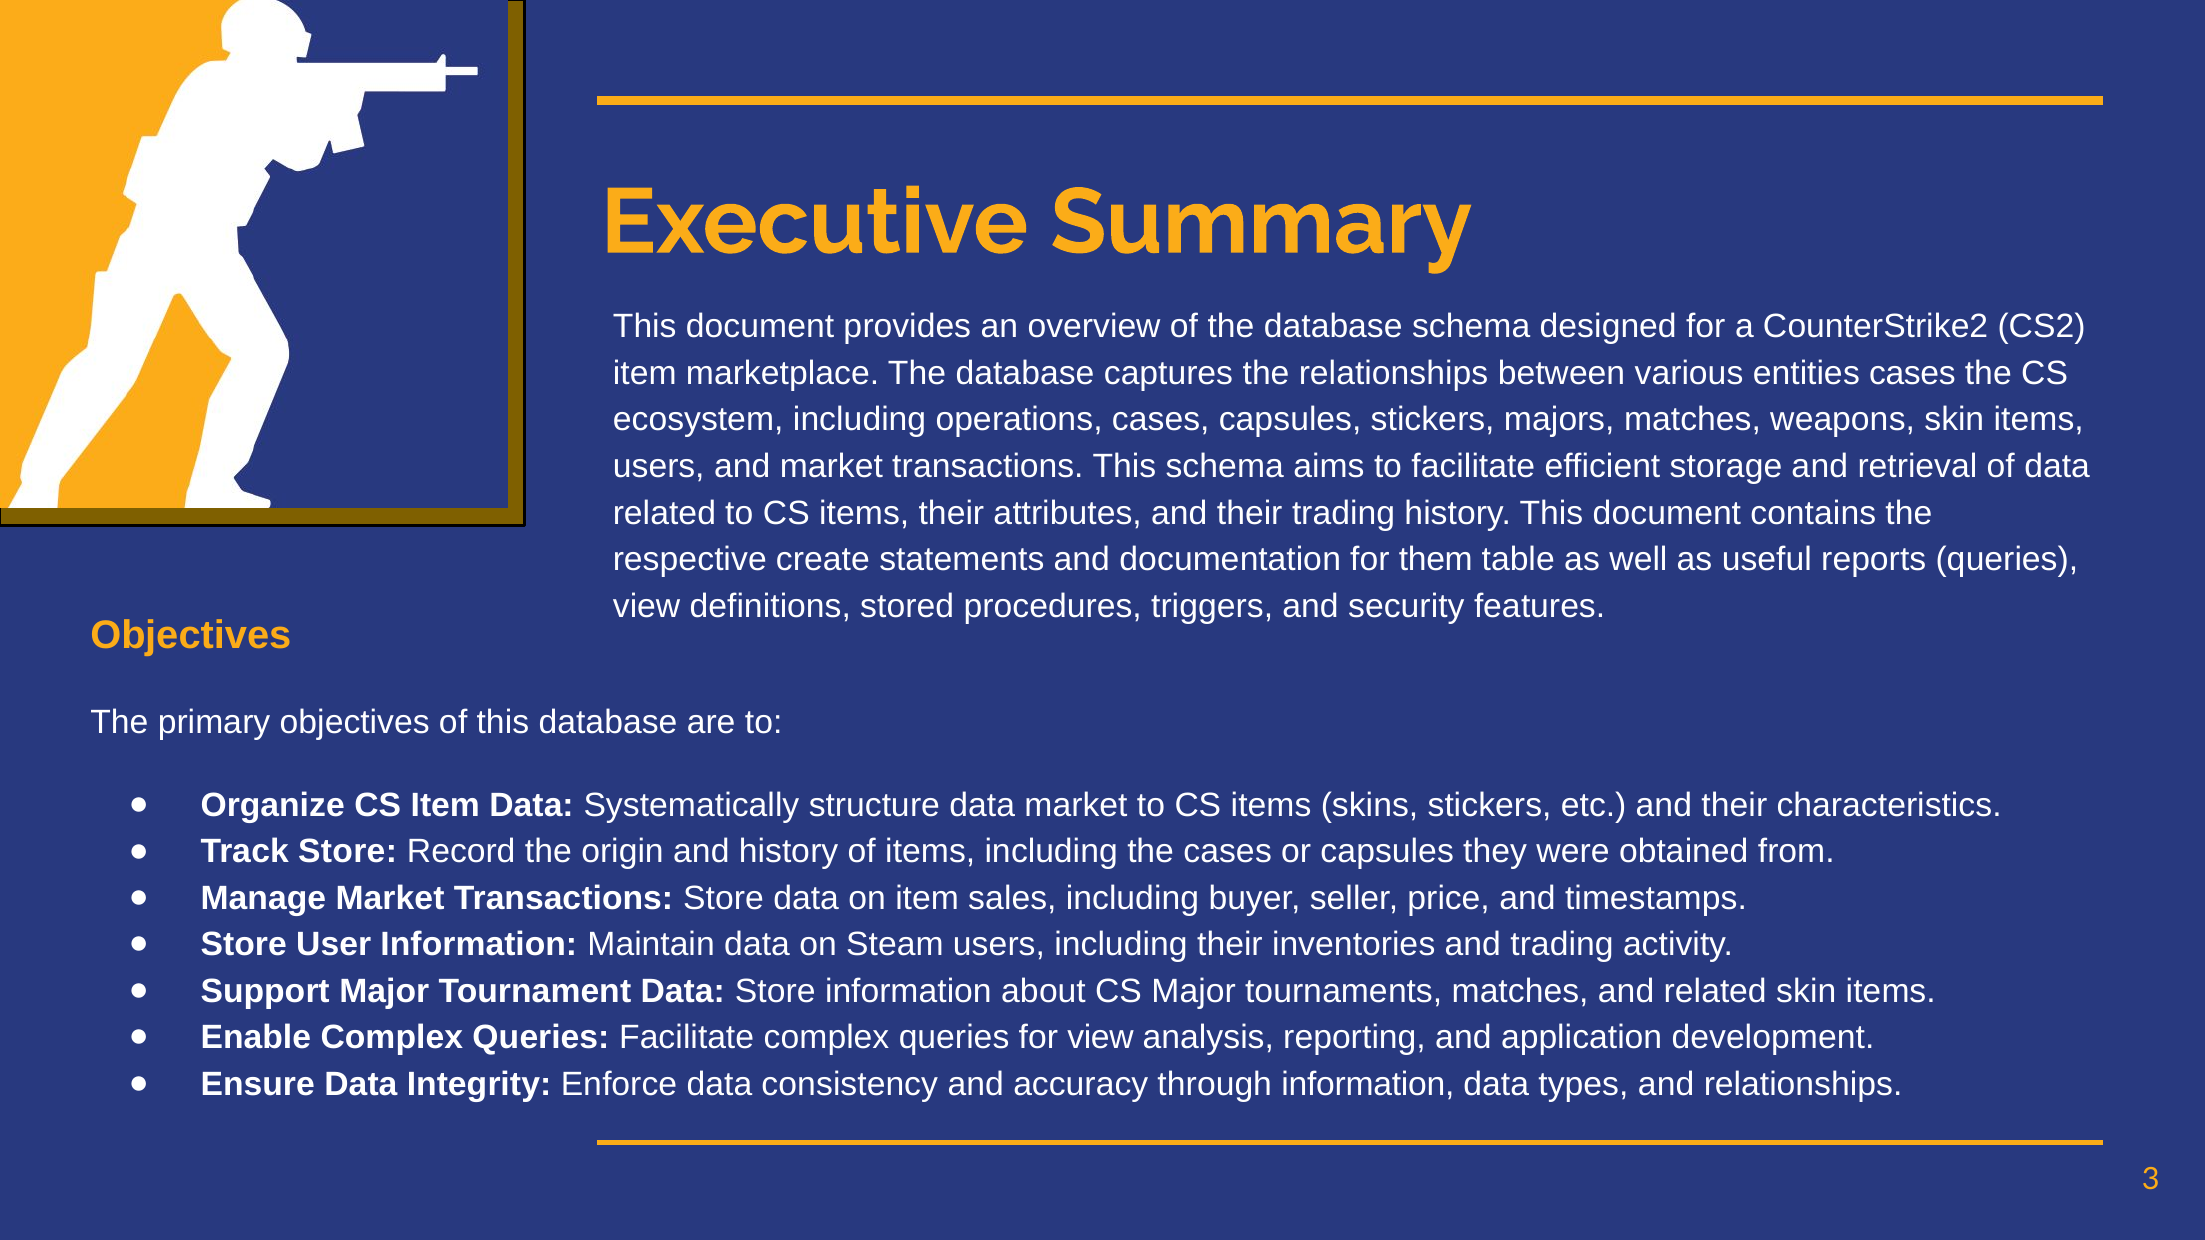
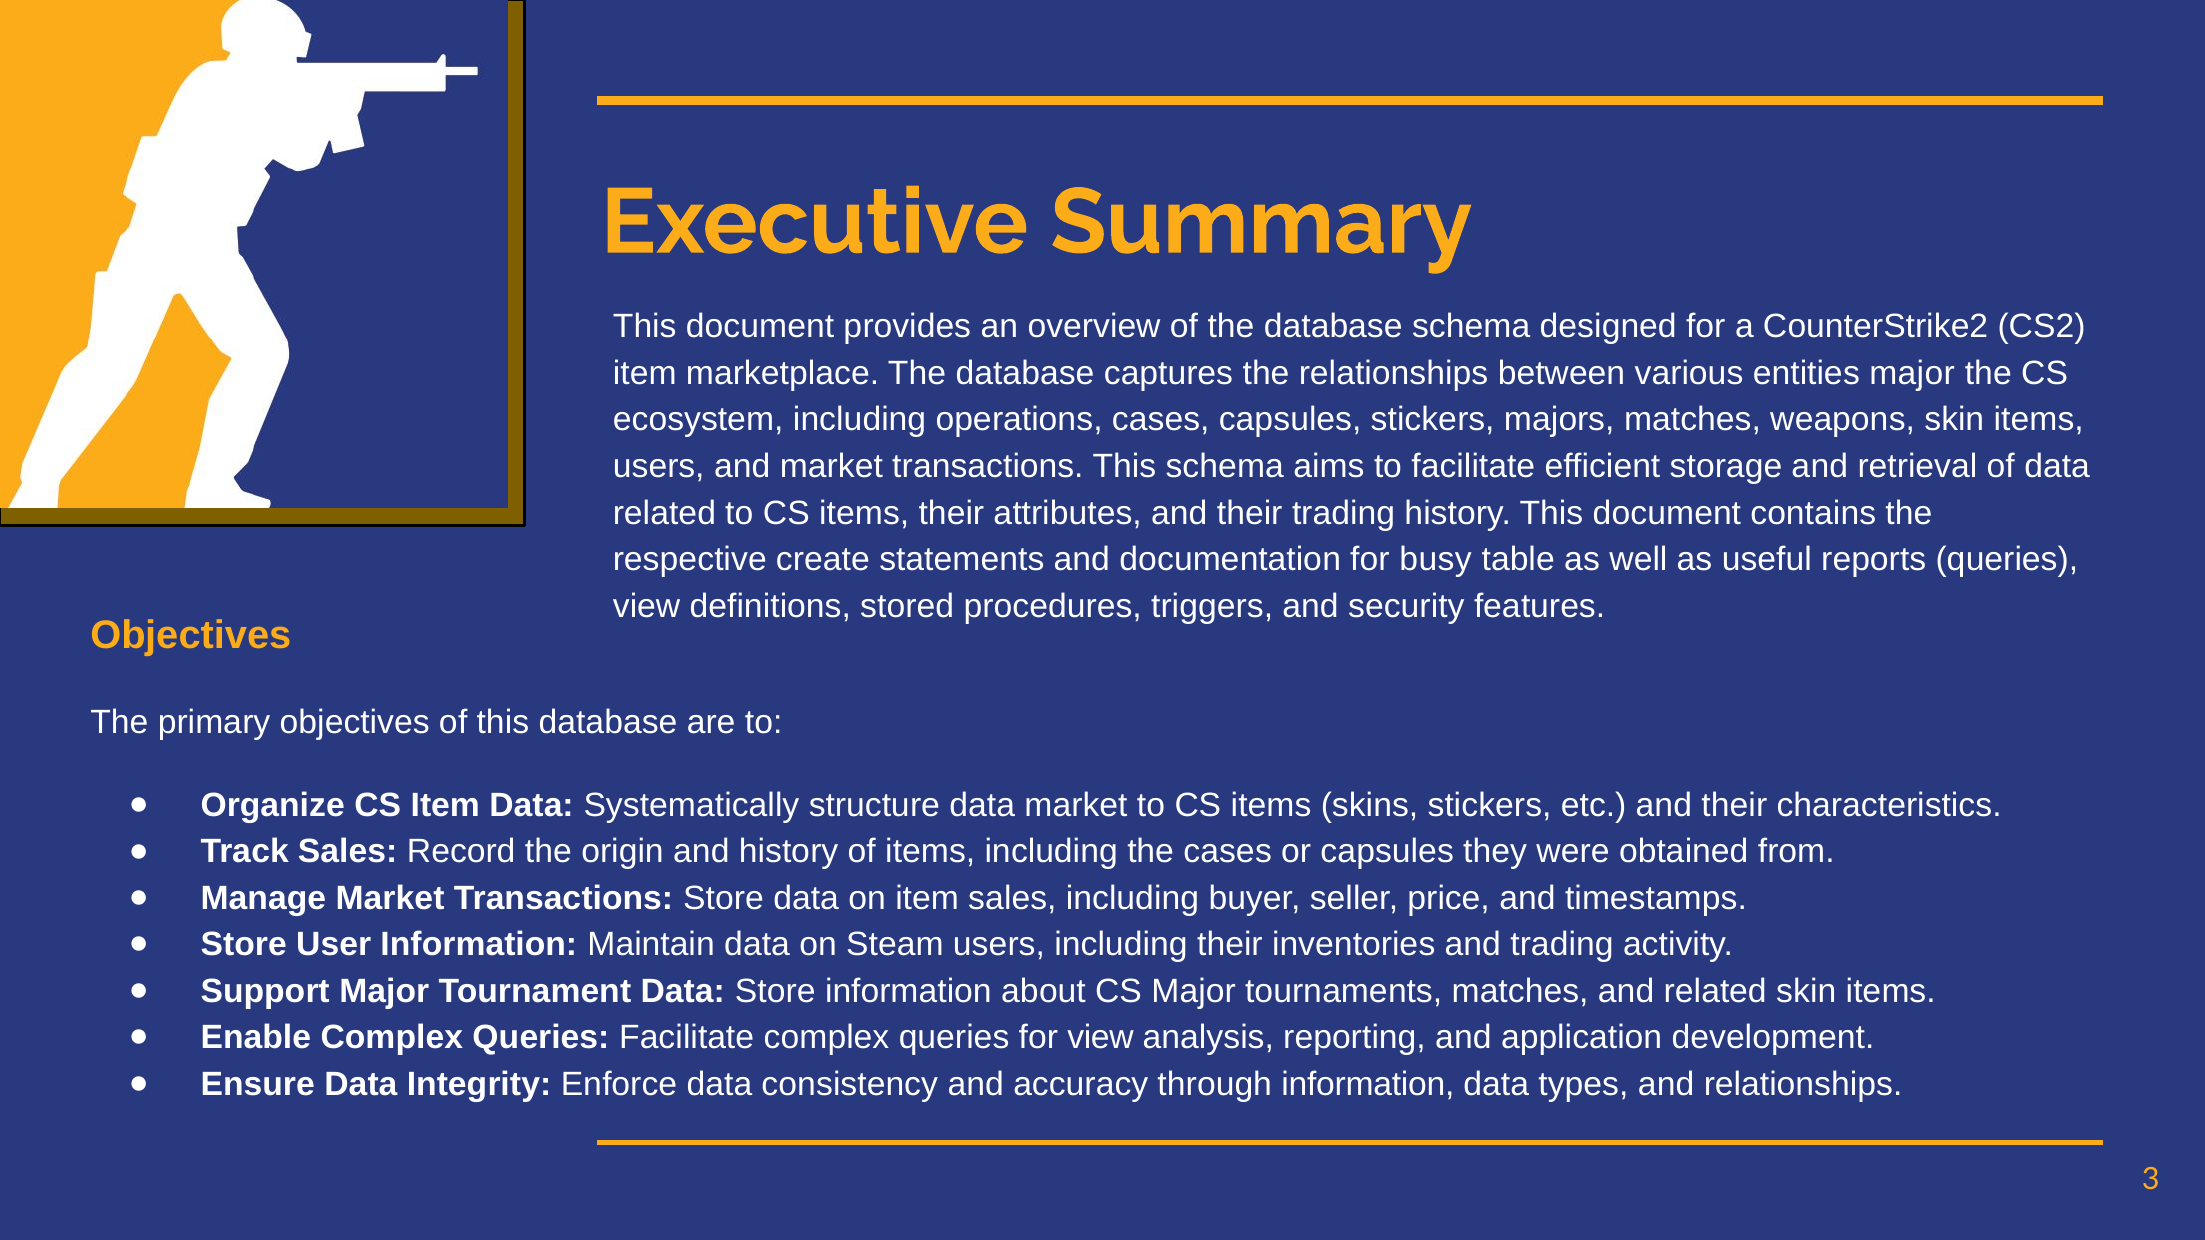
entities cases: cases -> major (1912, 373)
them: them -> busy (1436, 560)
Track Store: Store -> Sales (348, 852)
